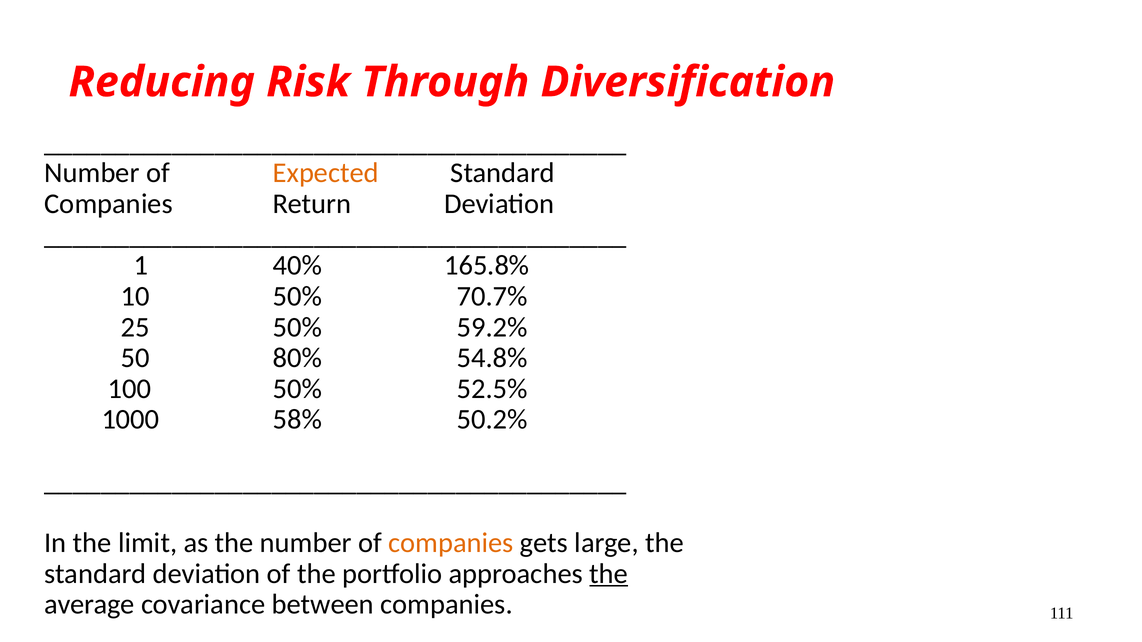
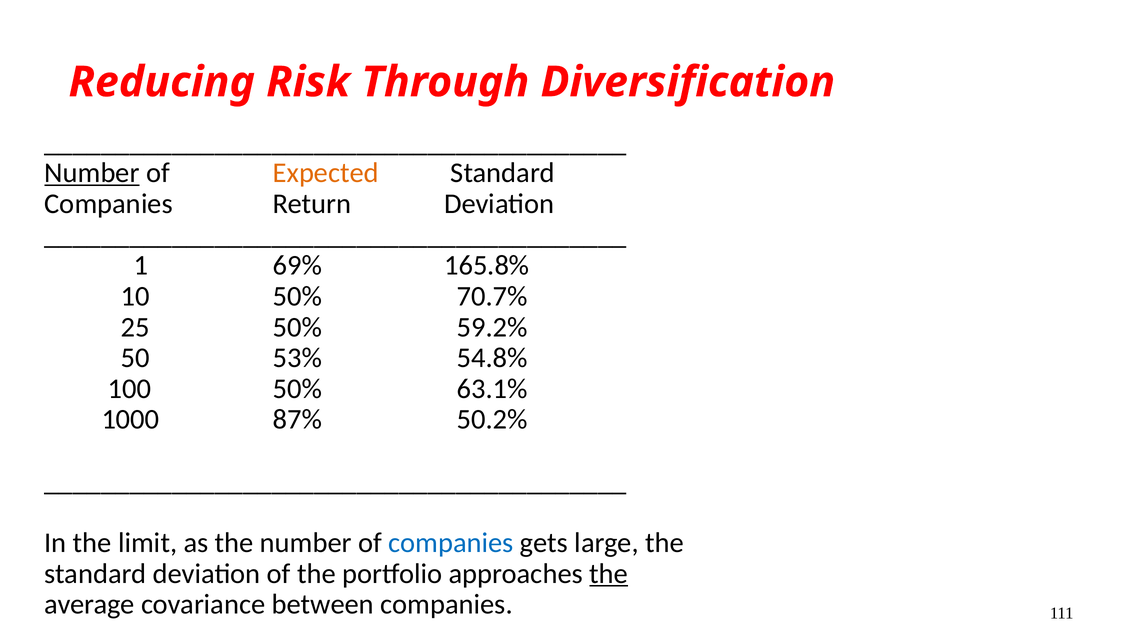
Number underline: none -> present (92, 173)
40%: 40% -> 69% (297, 266)
80%: 80% -> 53% (297, 358)
52.5%: 52.5% -> 63.1% (492, 389)
58%: 58% -> 87% (297, 420)
companies colour: orange -> blue (451, 543)
